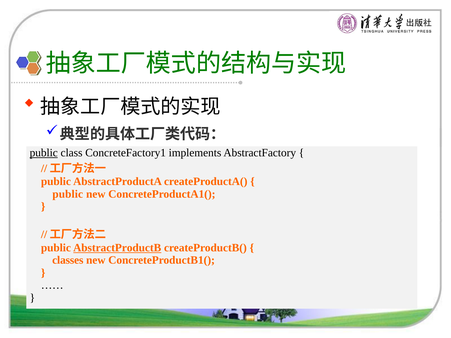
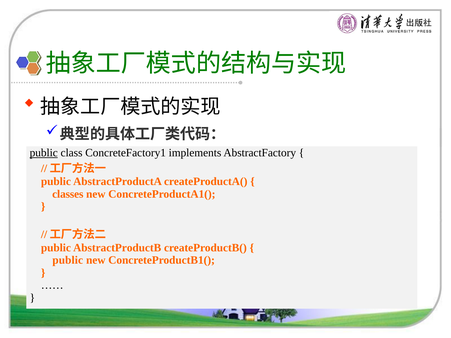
public: public -> classes (68, 194)
AbstractProductB underline: present -> none (117, 248)
classes: classes -> public (68, 260)
